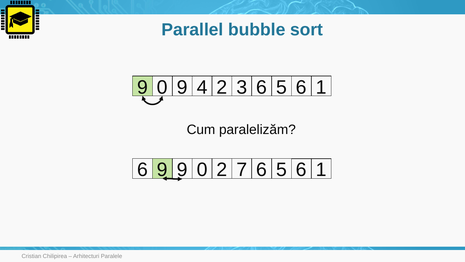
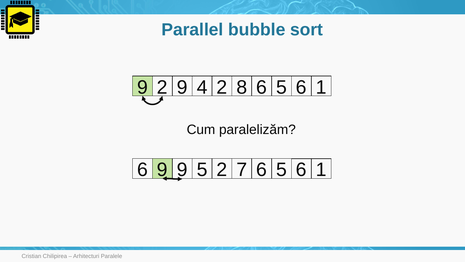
0: 0 -> 2 (162, 87)
3: 3 -> 8 (242, 87)
0: 0 -> 5 (202, 170)
